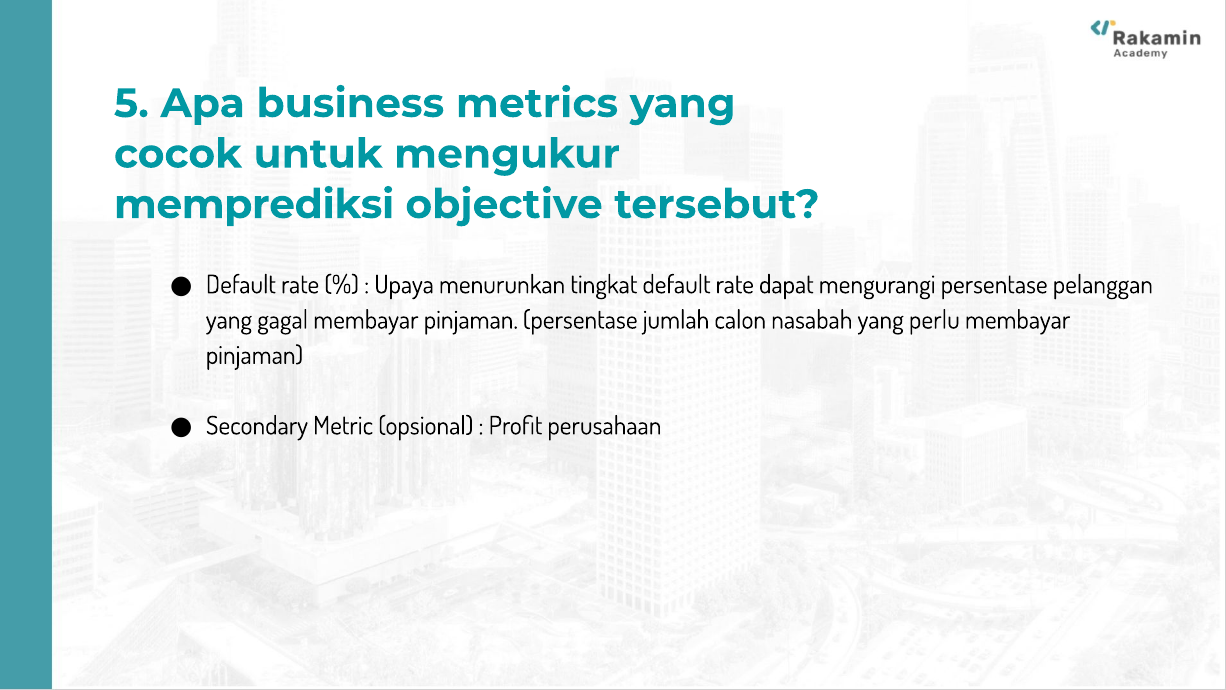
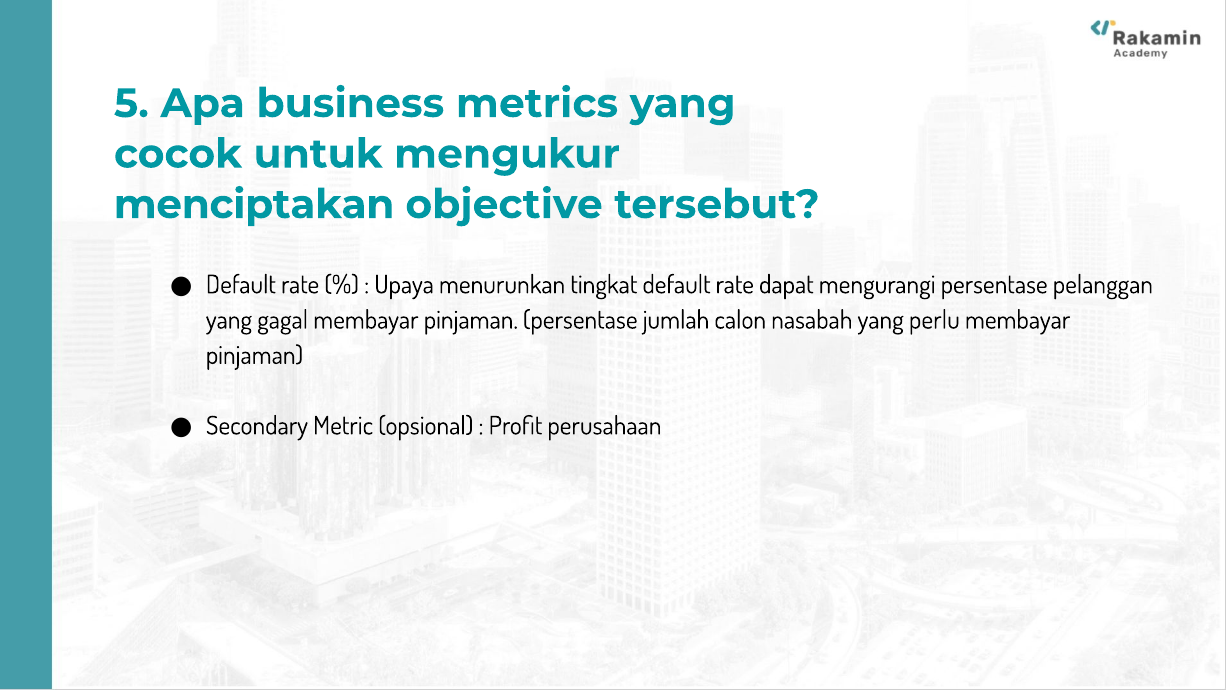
memprediksi: memprediksi -> menciptakan (254, 204)
